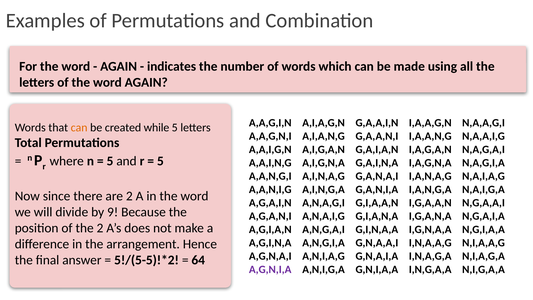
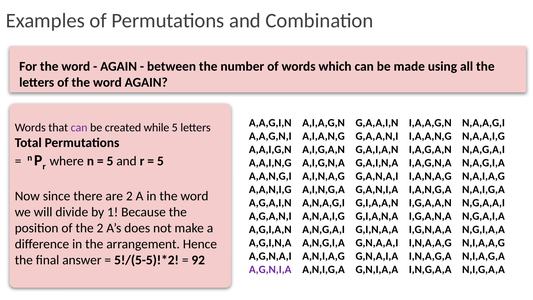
indicates: indicates -> between (172, 66)
can colour: orange -> purple (79, 128)
9: 9 -> 1 (113, 212)
64: 64 -> 92 (198, 260)
